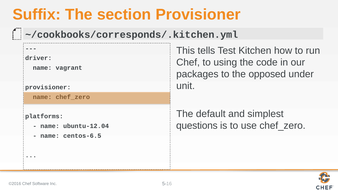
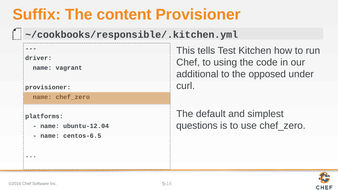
section: section -> content (124, 15)
~/cookbooks/corresponds/.kitchen.yml: ~/cookbooks/corresponds/.kitchen.yml -> ~/cookbooks/responsible/.kitchen.yml (132, 35)
packages: packages -> additional (197, 74)
unit: unit -> curl (186, 86)
